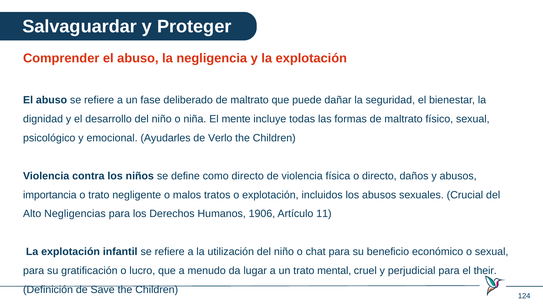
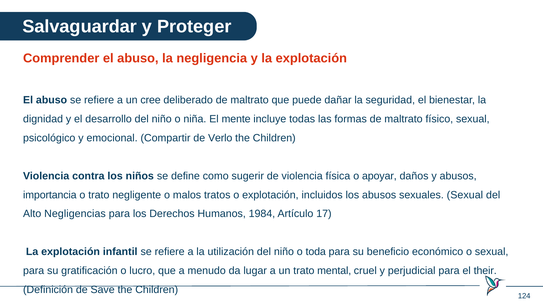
fase: fase -> cree (151, 100)
Ayudarles: Ayudarles -> Compartir (166, 138)
como directo: directo -> sugerir (248, 176)
o directo: directo -> apoyar (379, 176)
sexuales Crucial: Crucial -> Sexual (465, 195)
1906: 1906 -> 1984 (262, 214)
11: 11 -> 17 (324, 214)
chat: chat -> toda (316, 252)
